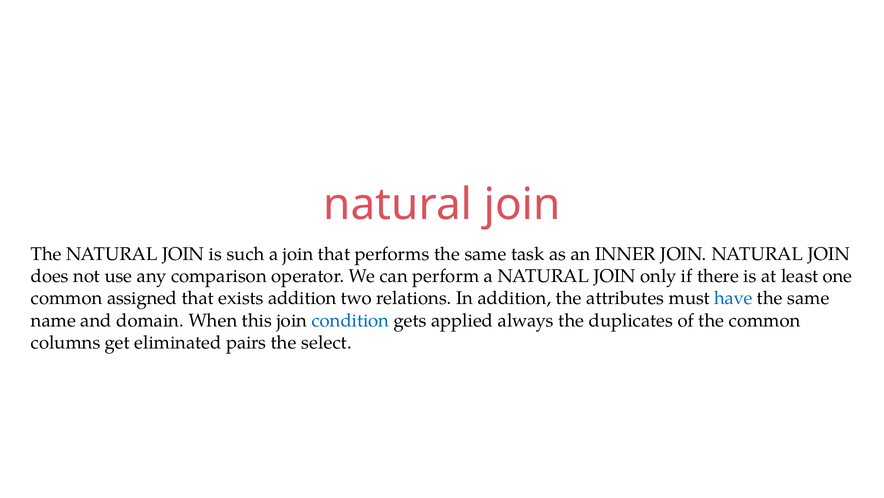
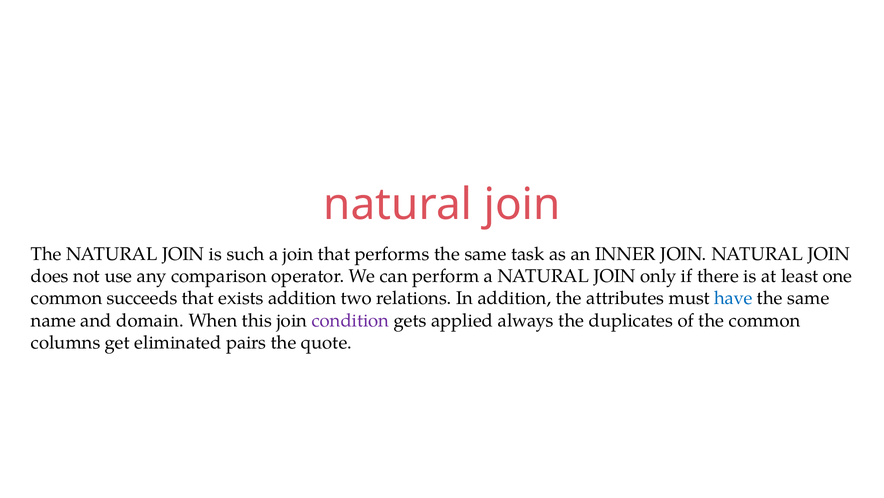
assigned: assigned -> succeeds (142, 298)
condition colour: blue -> purple (350, 320)
select: select -> quote (326, 342)
